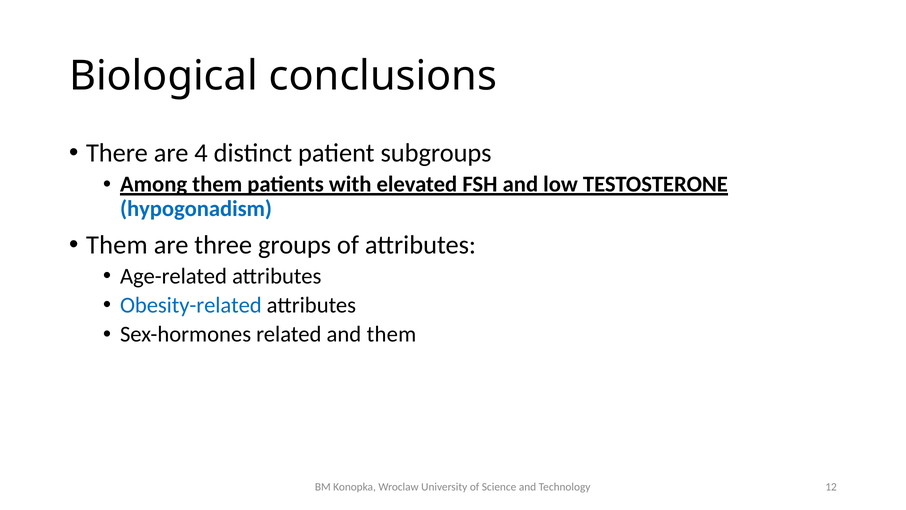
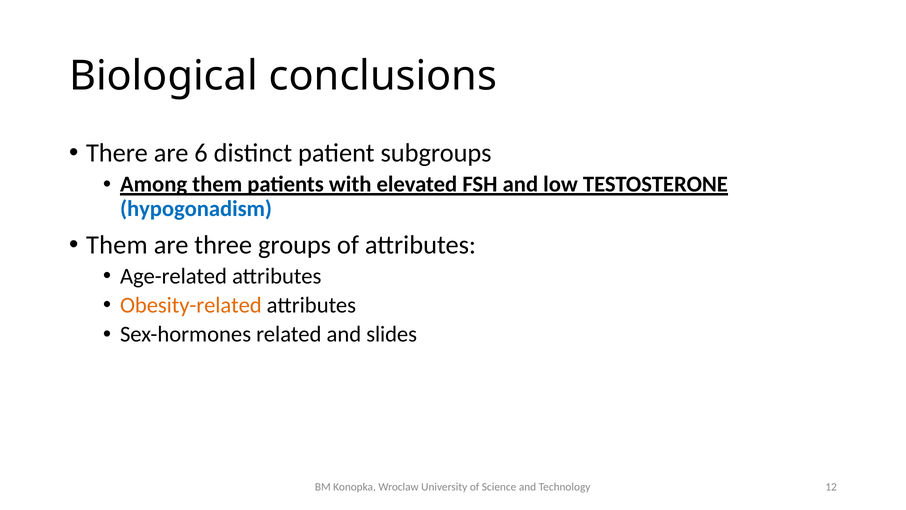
4: 4 -> 6 (201, 153)
Obesity-related colour: blue -> orange (191, 305)
and them: them -> slides (392, 334)
